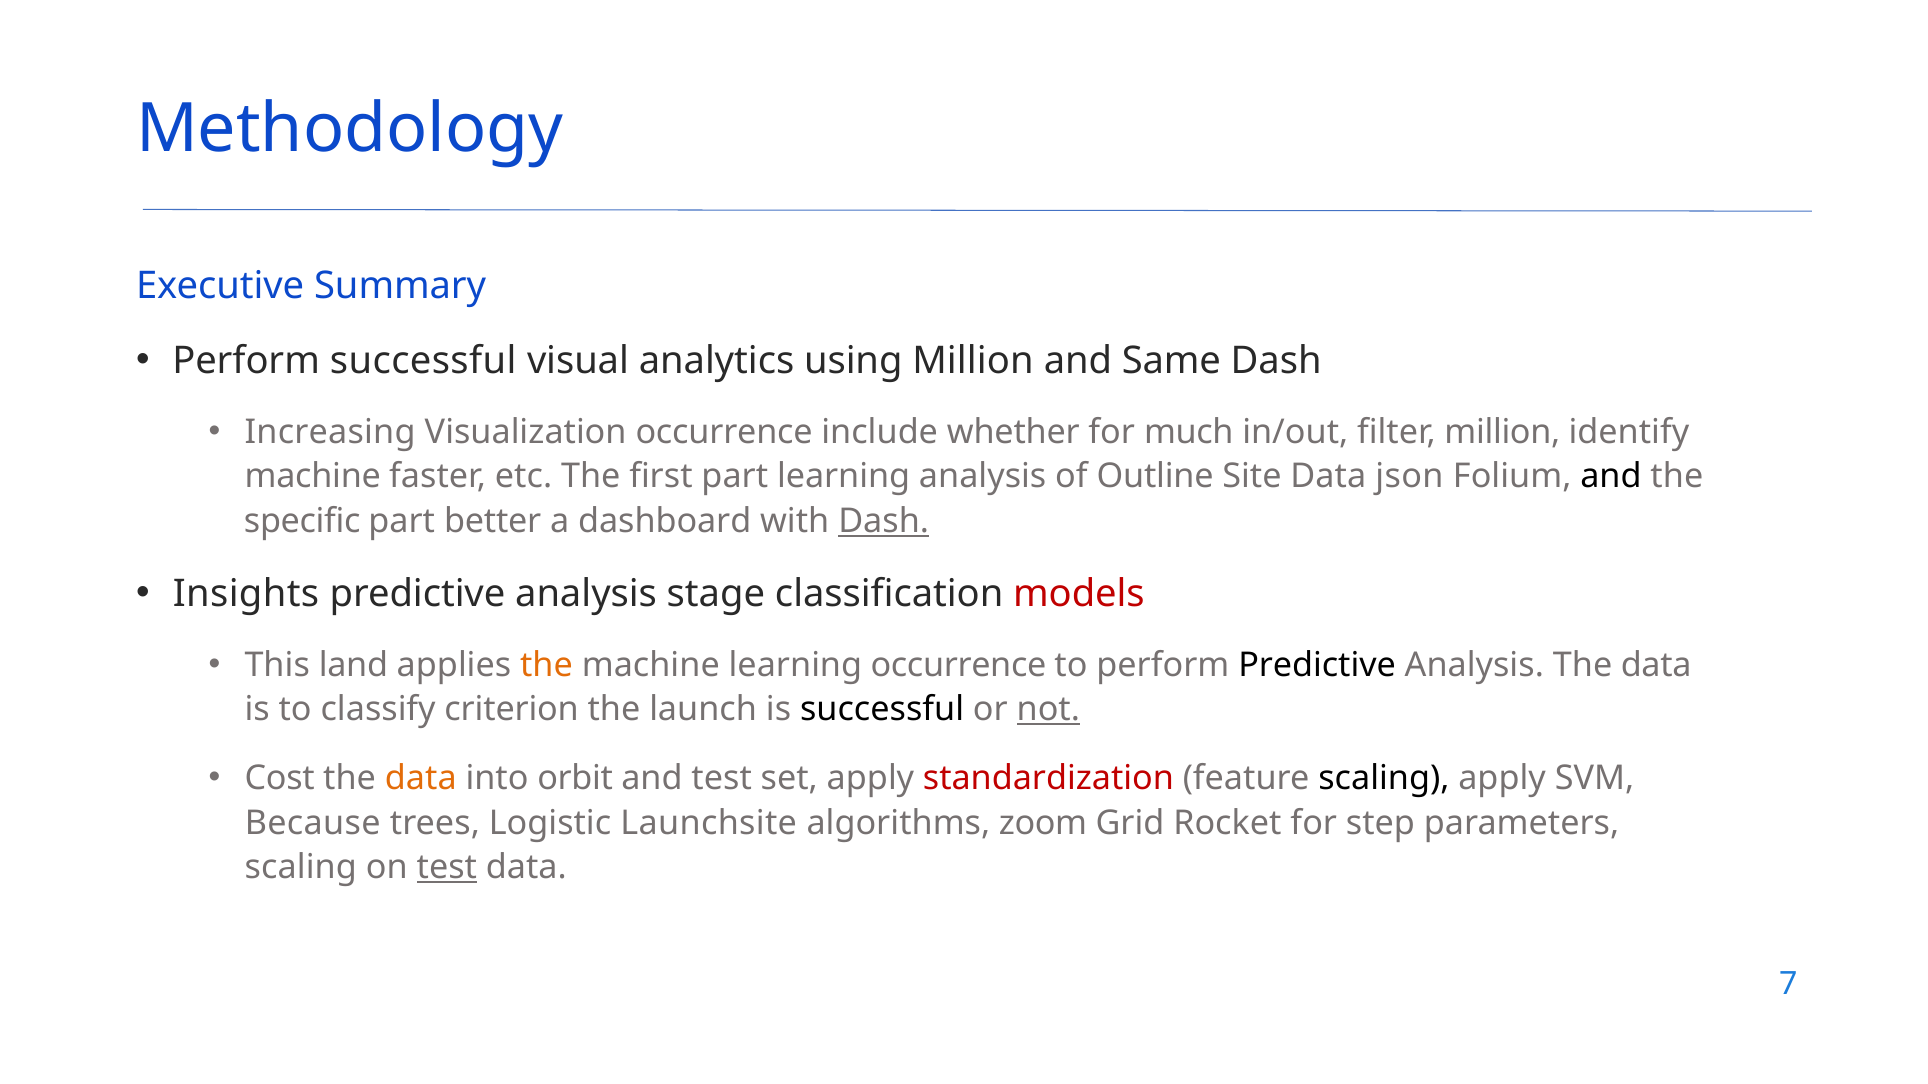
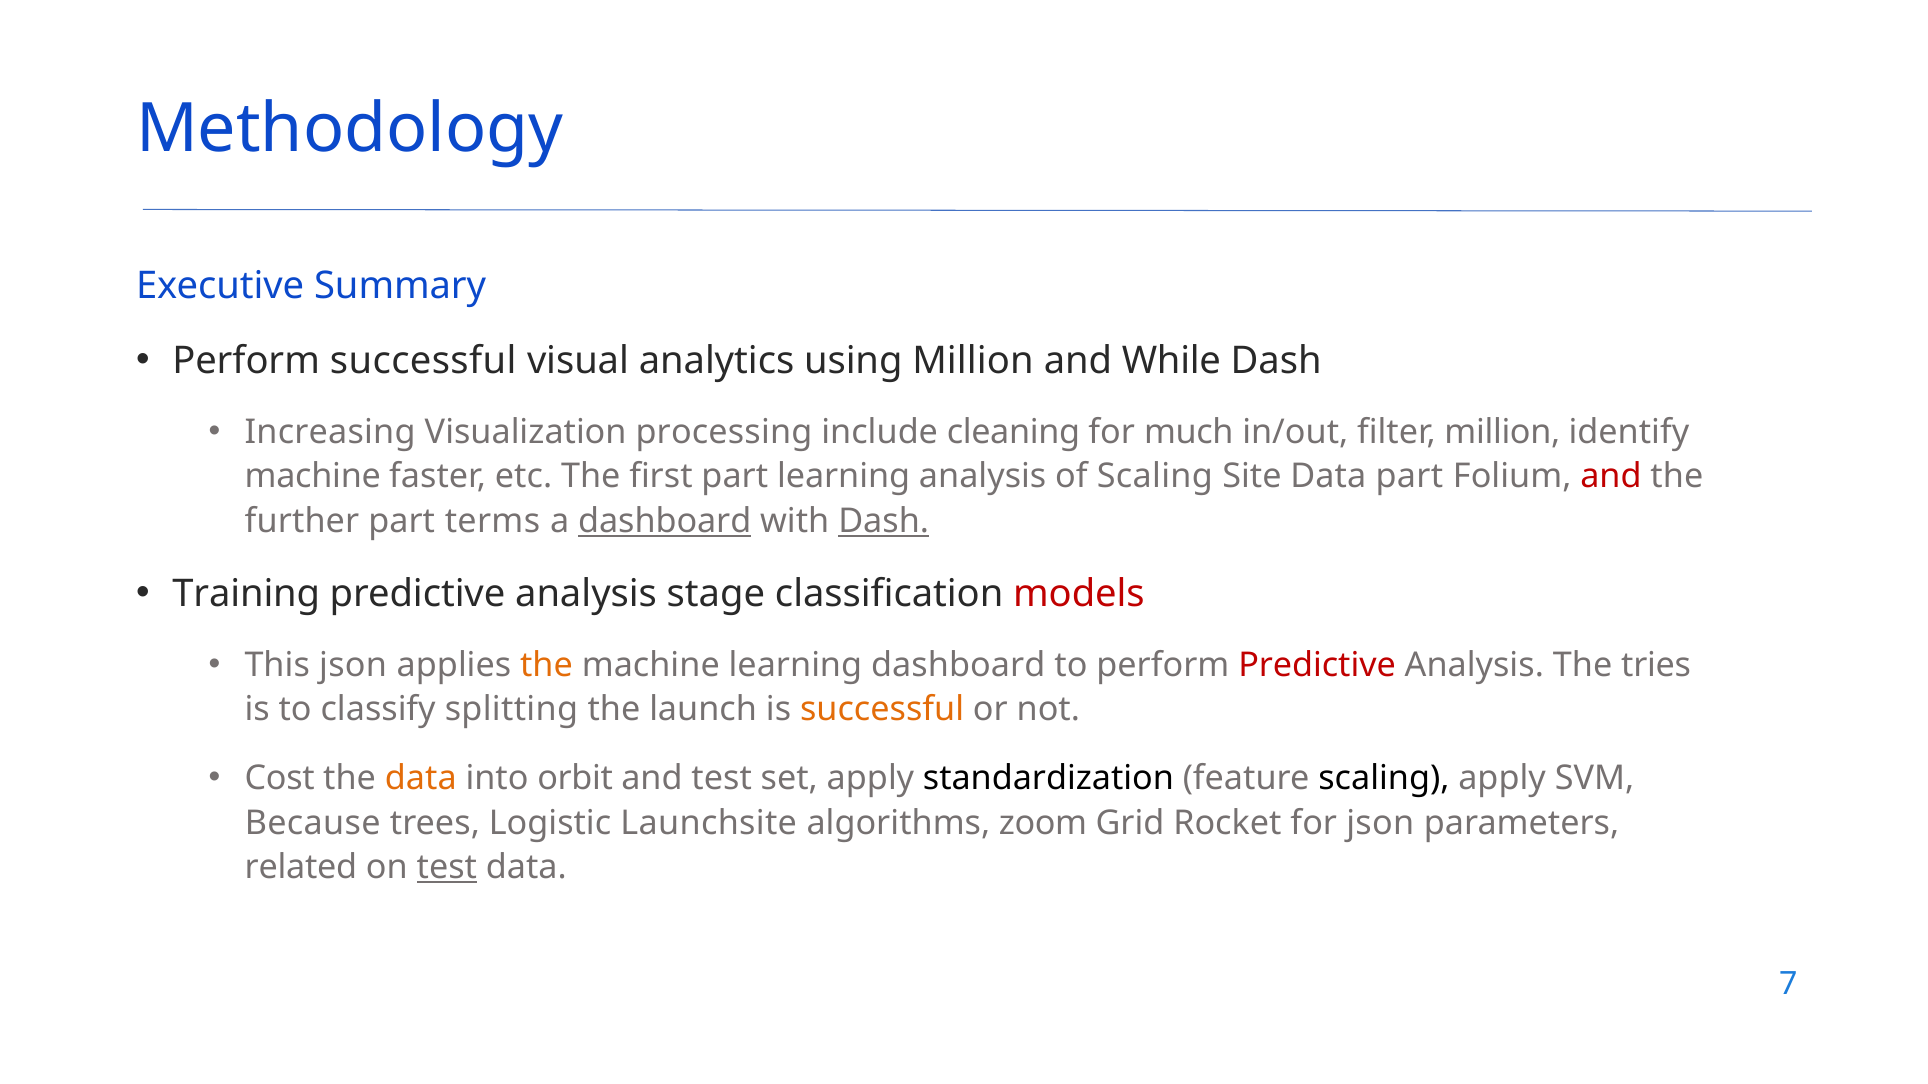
Same: Same -> While (1171, 361)
Visualization occurrence: occurrence -> processing (724, 433)
whether: whether -> cleaning (1013, 433)
of Outline: Outline -> Scaling (1155, 477)
Data json: json -> part (1409, 477)
and colour: black -> red (1611, 477)
specific: specific -> further (302, 521)
better: better -> terms (492, 521)
dashboard underline: none -> present (665, 521)
Insights: Insights -> Training (246, 594)
This land: land -> json (353, 665)
learning occurrence: occurrence -> dashboard (958, 665)
Predictive colour: black -> red (1317, 665)
Analysis The data: data -> tries (1656, 665)
criterion: criterion -> splitting (511, 710)
successful colour: black -> orange (882, 710)
not underline: present -> none (1048, 710)
standardization colour: red -> black (1048, 779)
for step: step -> json (1380, 823)
scaling: scaling -> related (301, 868)
